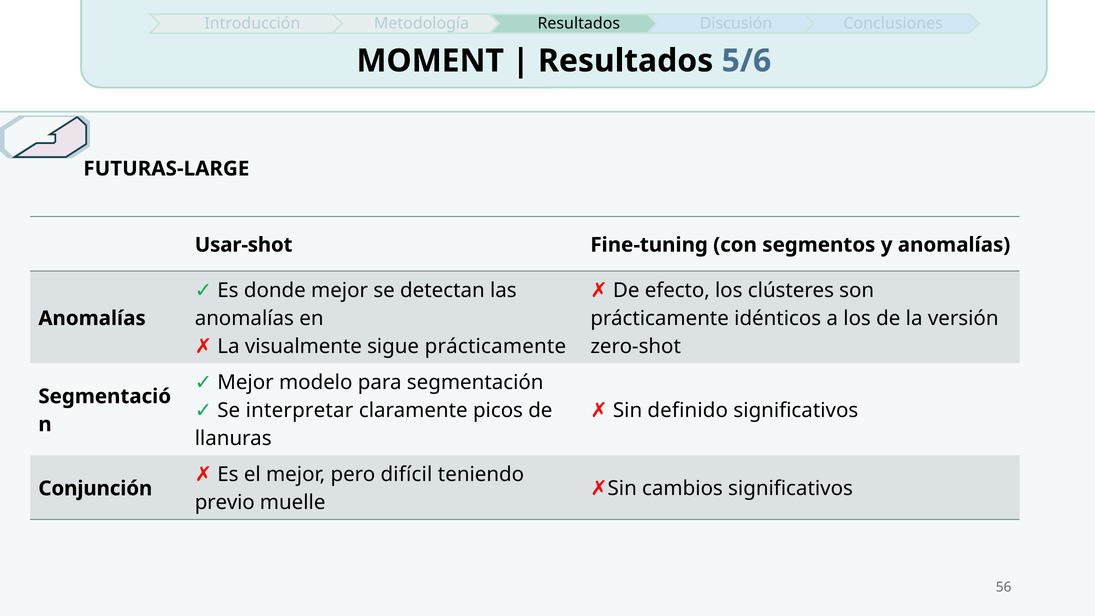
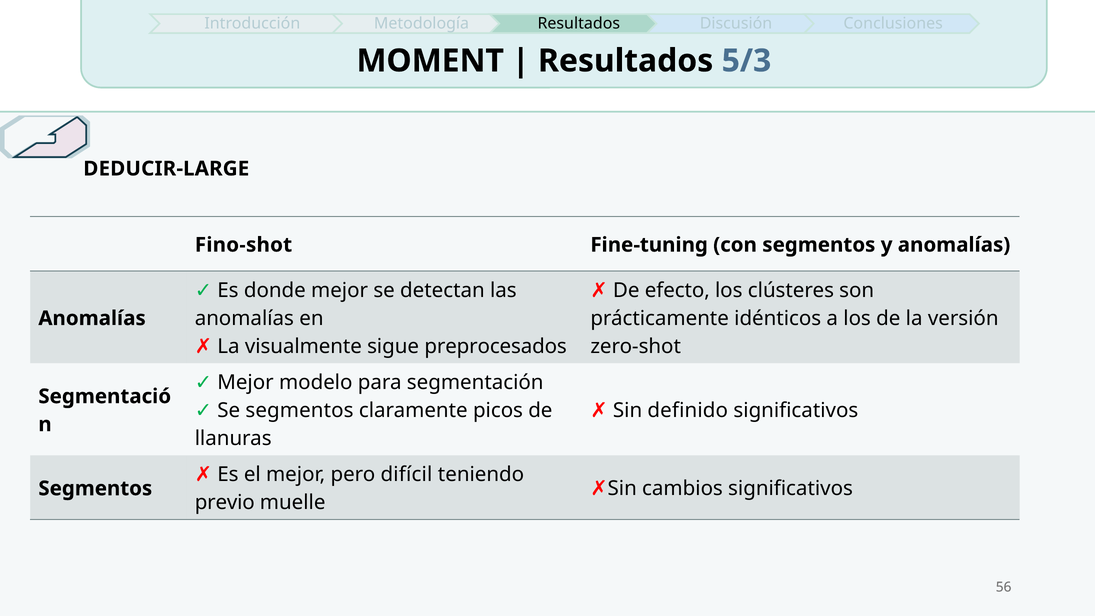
5/6: 5/6 -> 5/3 (746, 61)
FUTURAS-LARGE: FUTURAS-LARGE -> DEDUCIR-LARGE (166, 169)
Usar-shot: Usar-shot -> Fino-shot (243, 245)
sigue prácticamente: prácticamente -> preprocesados (496, 346)
Se interpretar: interpretar -> segmentos (300, 410)
Conjunción: Conjunción -> Segmentos (95, 488)
